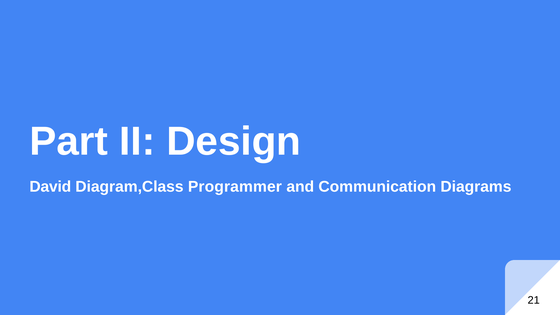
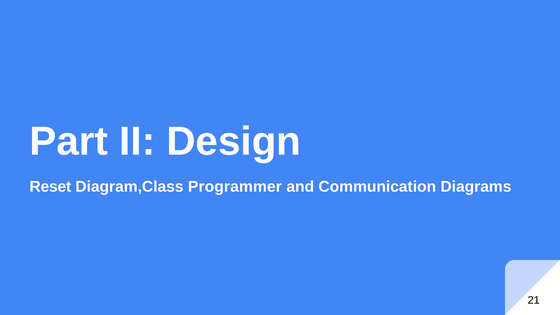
David: David -> Reset (50, 187)
